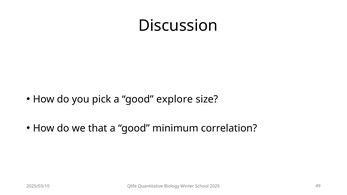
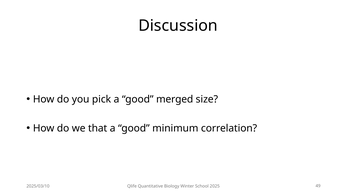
explore: explore -> merged (175, 99)
